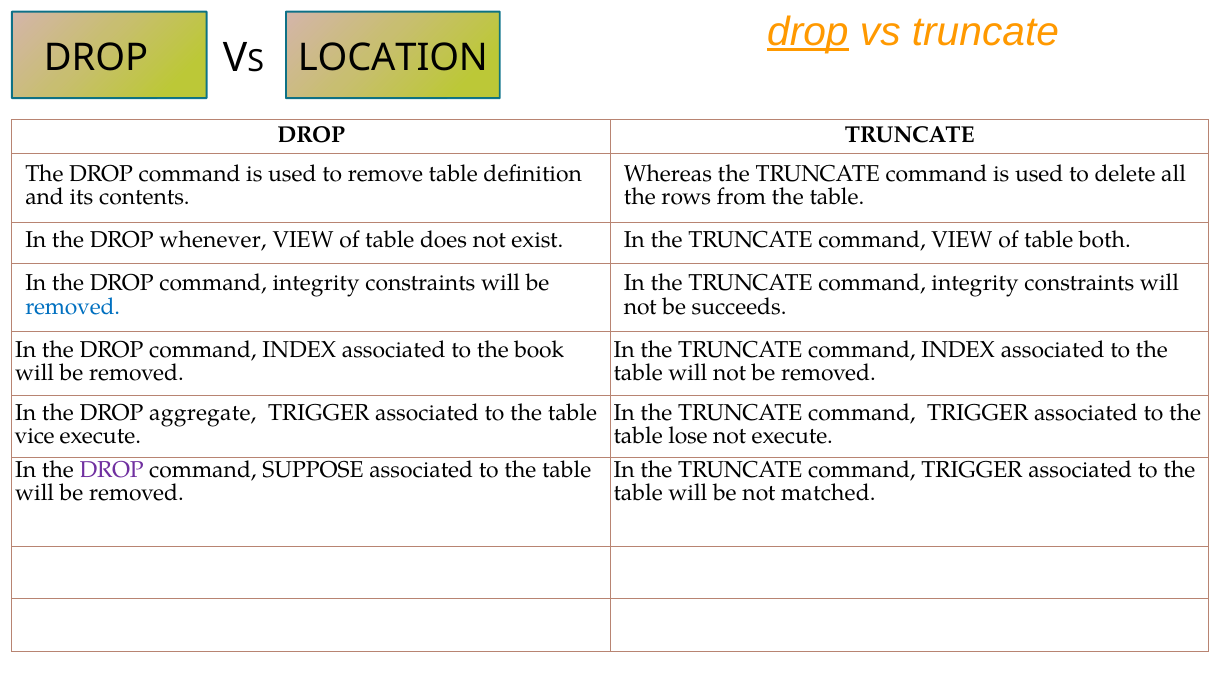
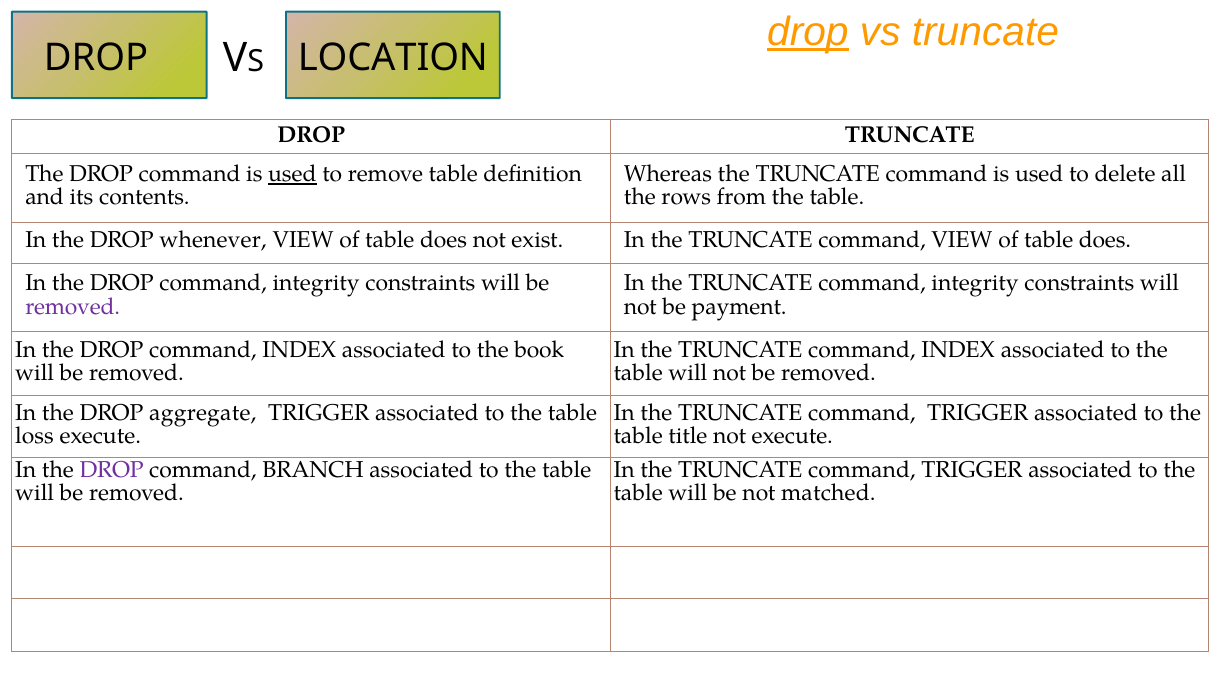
used underline: none -> present (292, 174)
both: both -> does (1105, 240)
removed colour: blue -> purple (73, 306)
succeeds: succeeds -> payment (739, 306)
vice: vice -> loss (35, 435)
lose: lose -> title (688, 435)
SUPPOSE: SUPPOSE -> BRANCH (313, 469)
